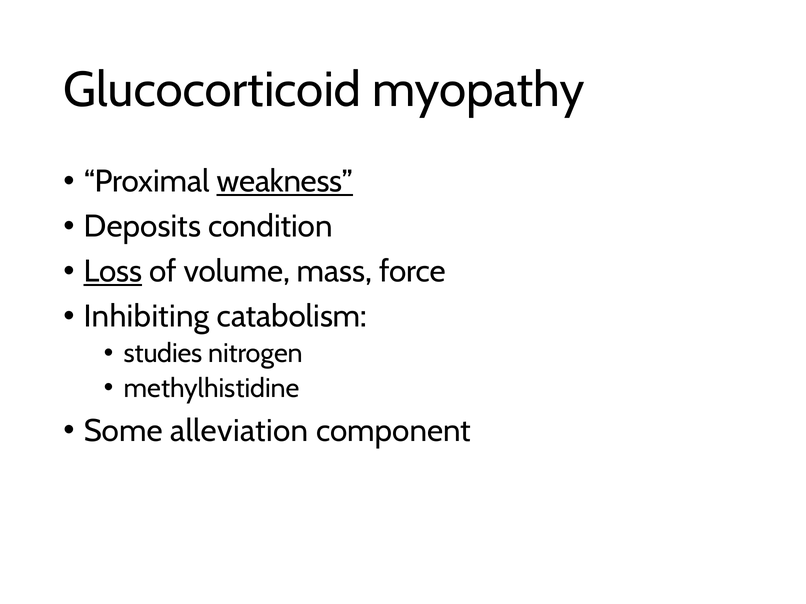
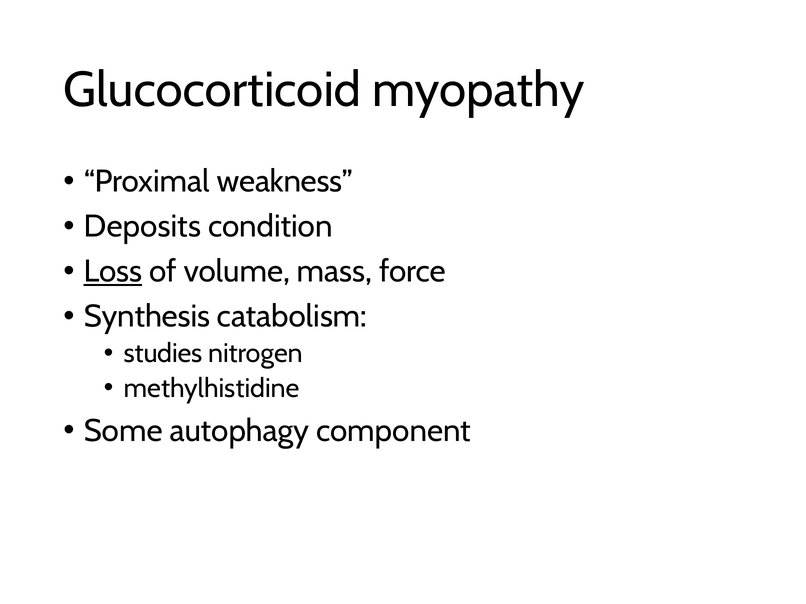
weakness underline: present -> none (285, 182)
Inhibiting: Inhibiting -> Synthesis (147, 317)
alleviation: alleviation -> autophagy (239, 431)
